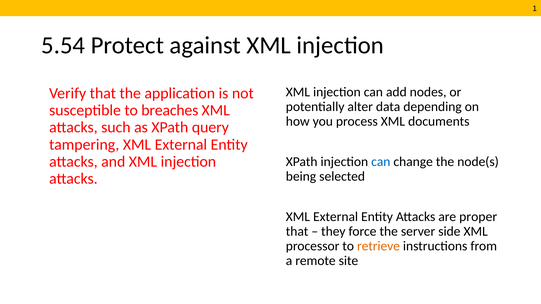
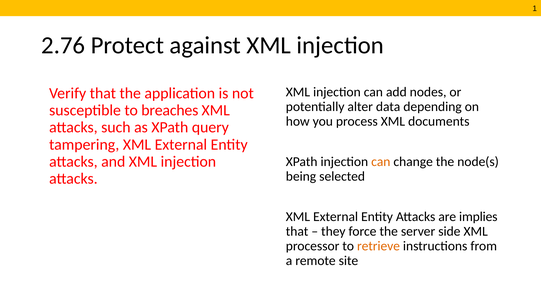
5.54: 5.54 -> 2.76 (63, 45)
can colour: blue -> orange (381, 162)
proper: proper -> implies (478, 217)
